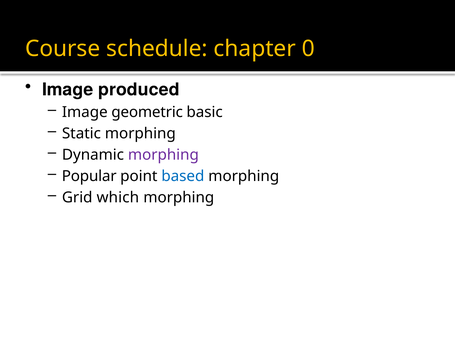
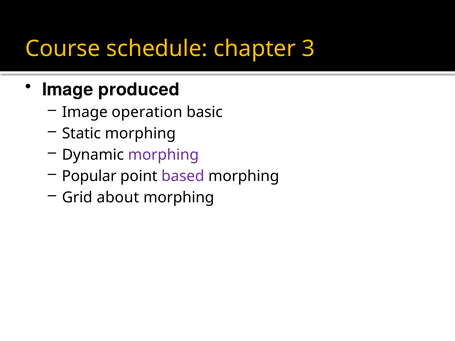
0: 0 -> 3 (308, 49)
geometric: geometric -> operation (147, 112)
based colour: blue -> purple (183, 176)
which: which -> about (118, 198)
